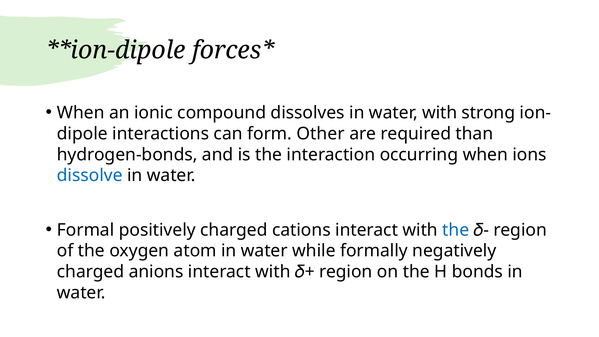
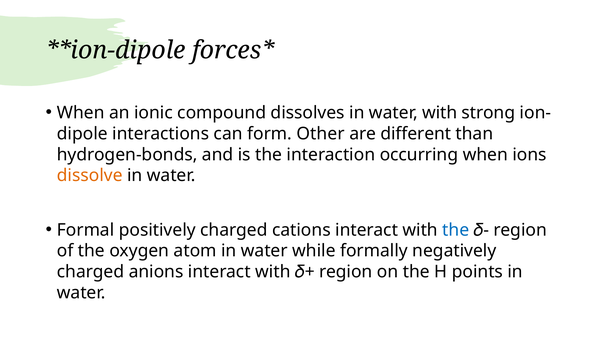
required: required -> different (416, 134)
dissolve colour: blue -> orange (90, 176)
bonds: bonds -> points (477, 272)
